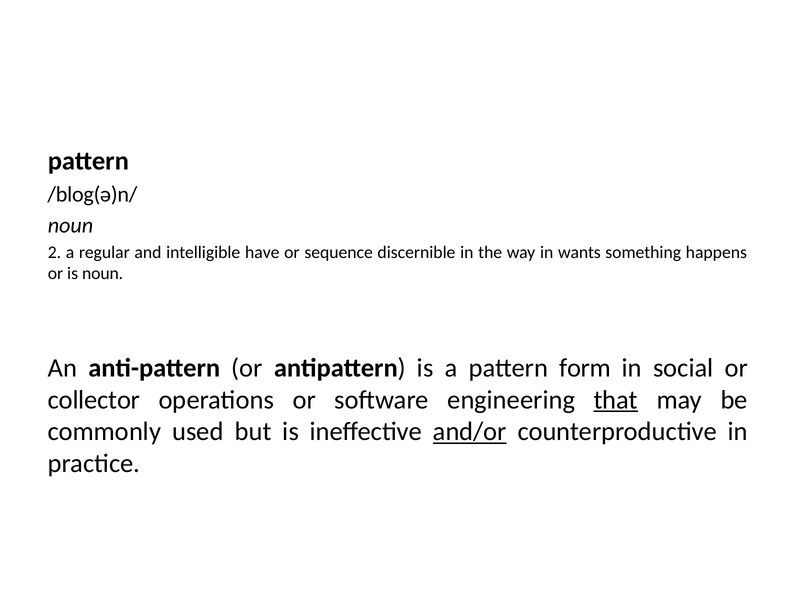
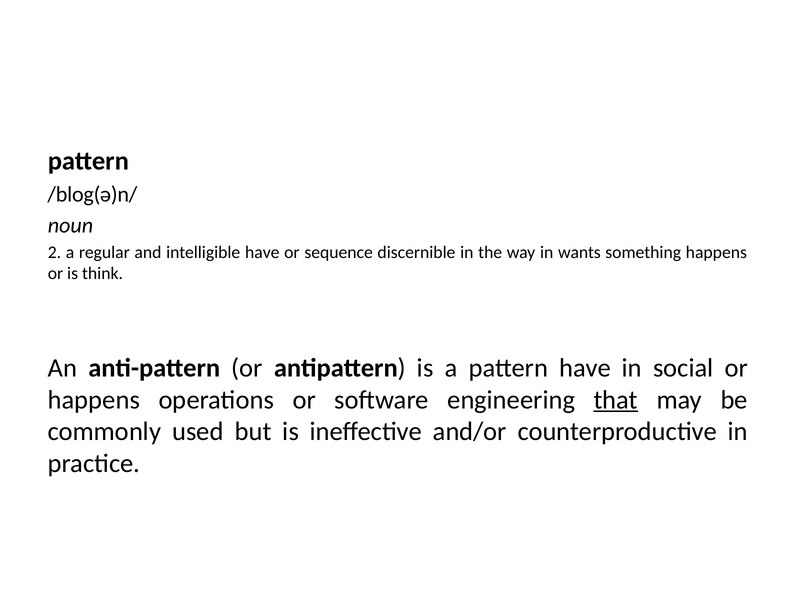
is noun: noun -> think (103, 274)
pattern form: form -> have (585, 368)
collector: collector -> happens (94, 400)
and/or underline: present -> none (470, 432)
